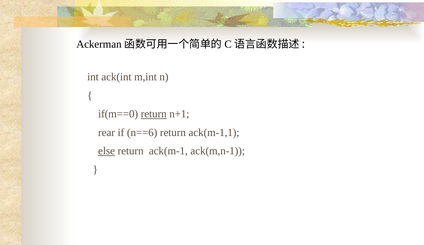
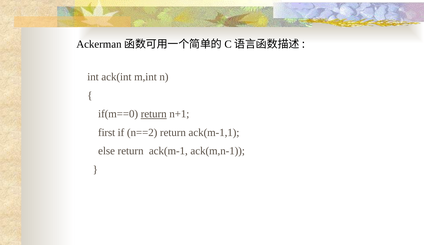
rear: rear -> first (107, 132)
n==6: n==6 -> n==2 (142, 132)
else underline: present -> none (107, 151)
